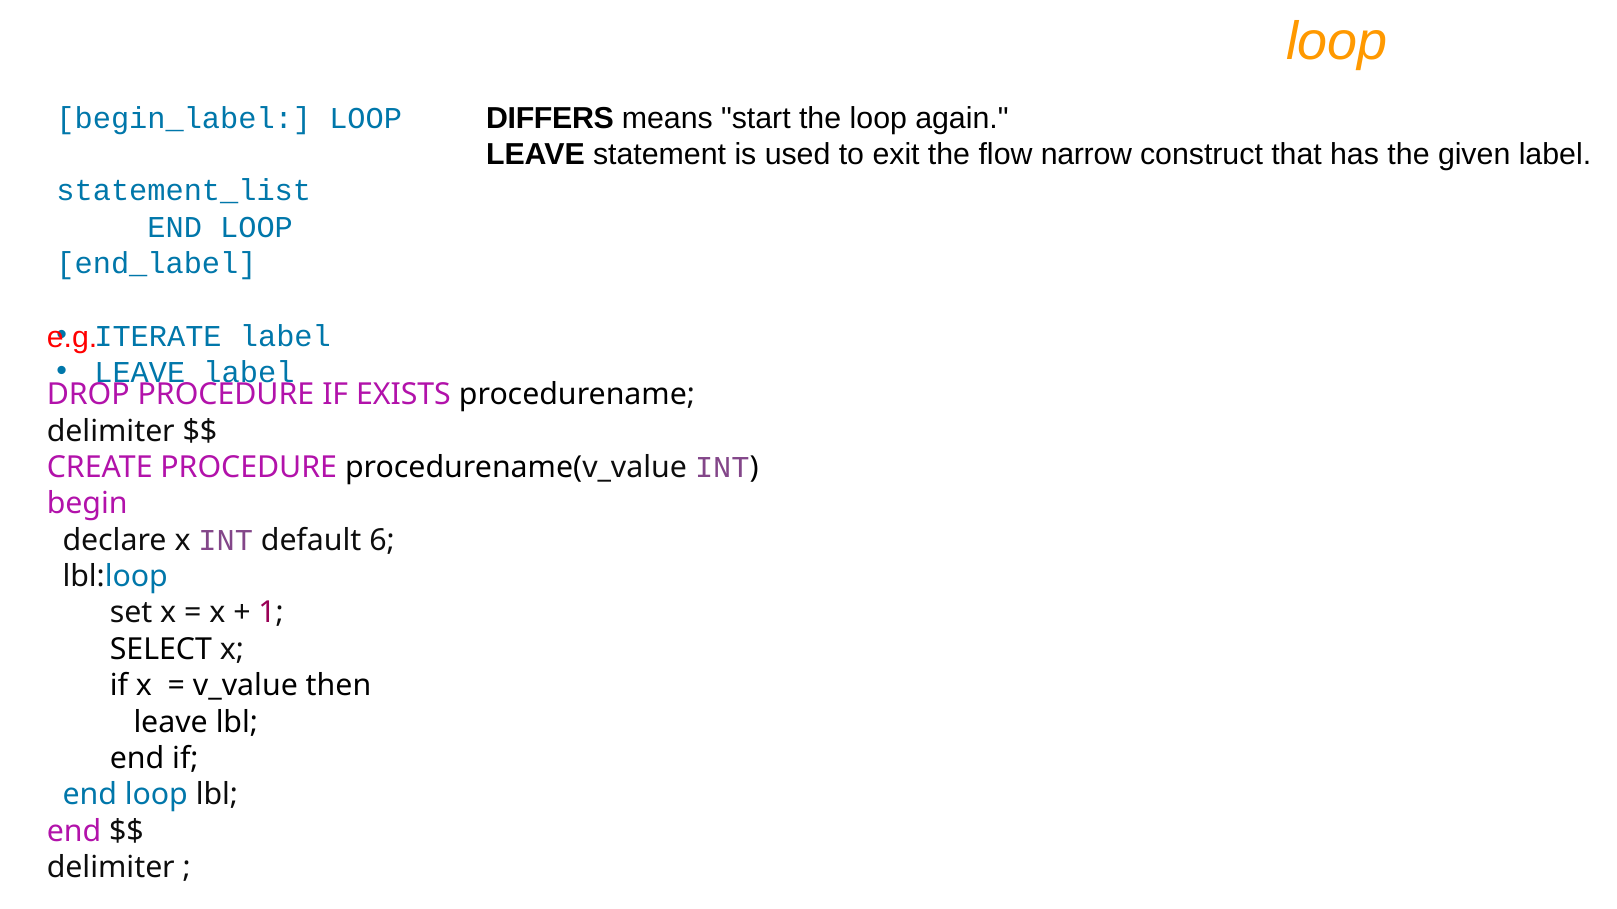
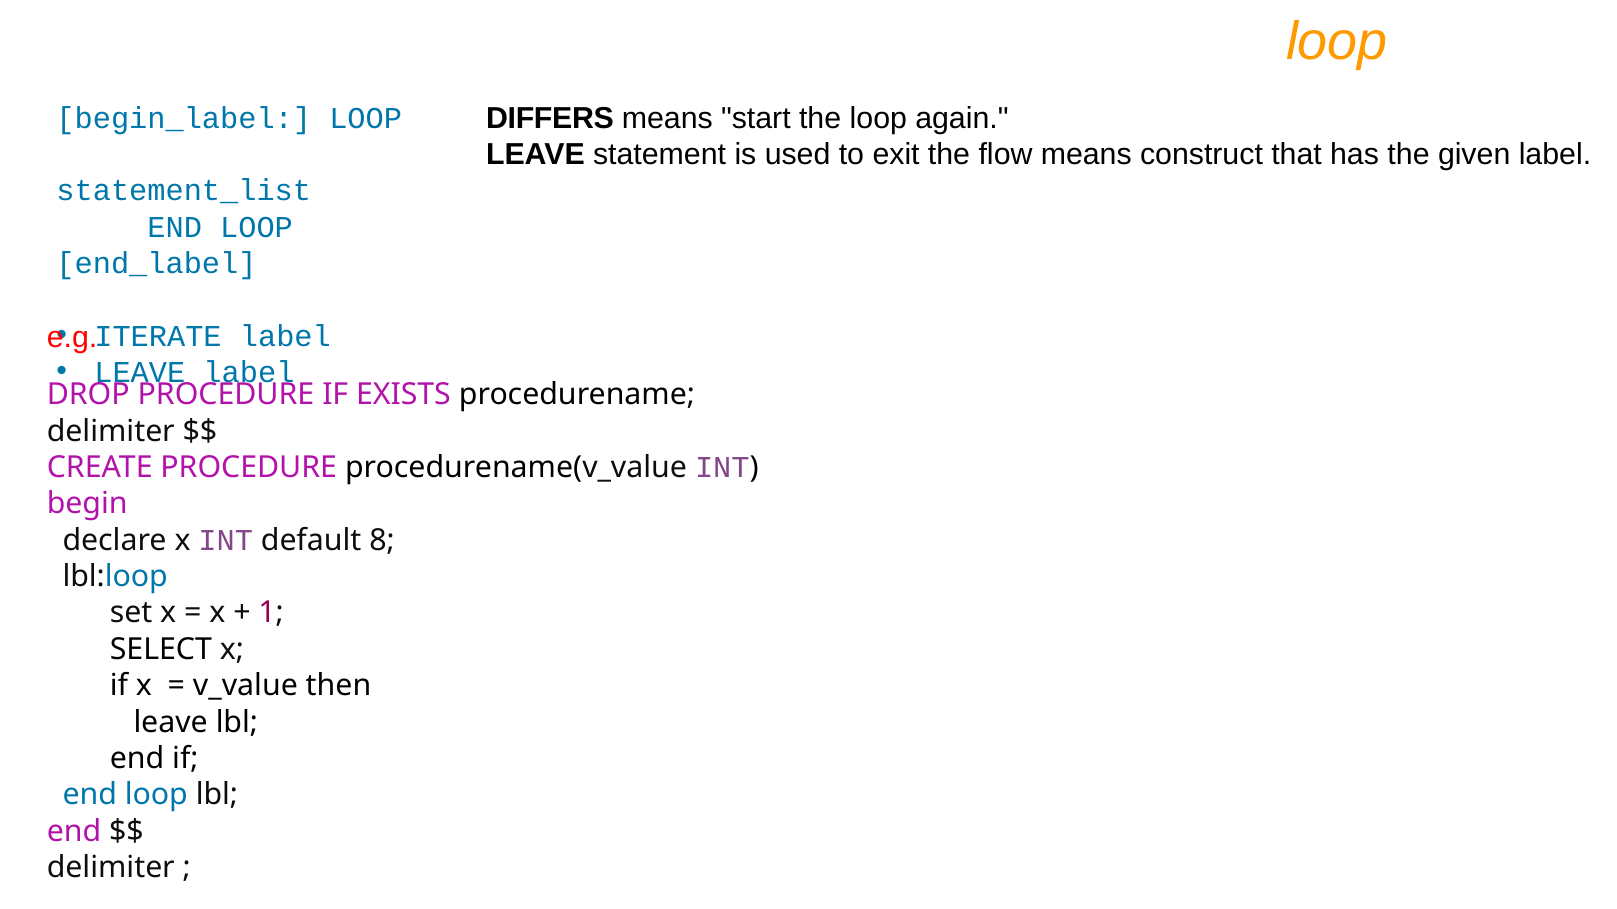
flow narrow: narrow -> means (1086, 154)
6: 6 -> 8 (382, 541)
